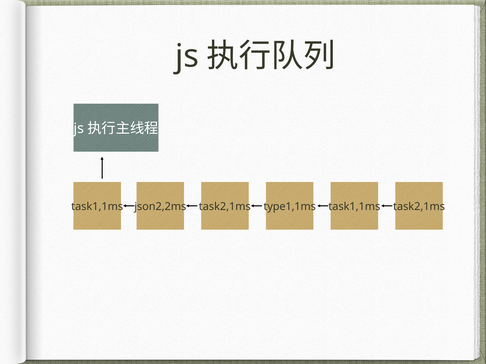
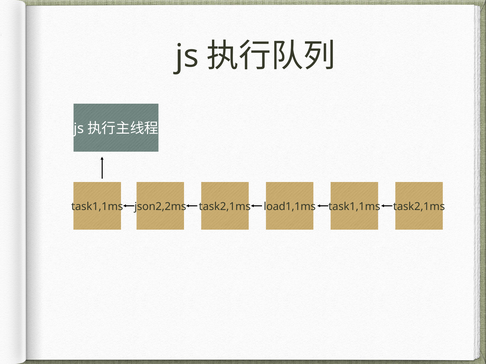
type1,1ms: type1,1ms -> load1,1ms (290, 207)
